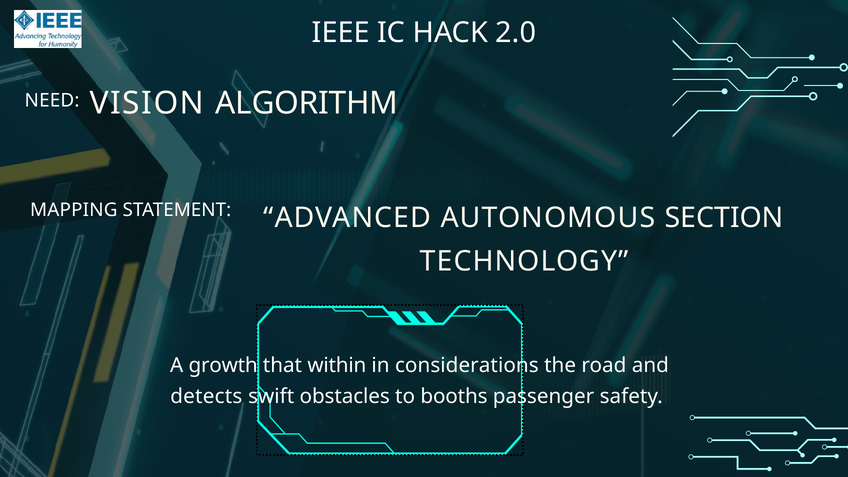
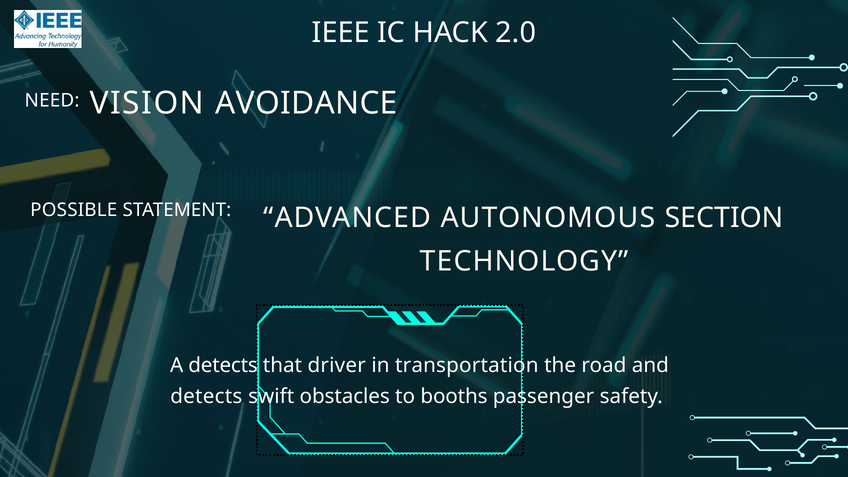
ALGORITHM: ALGORITHM -> AVOIDANCE (306, 103)
MAPPING: MAPPING -> POSSIBLE (74, 210)
A growth: growth -> detects (223, 365)
within: within -> driver (337, 365)
considerations: considerations -> transportation (467, 365)
